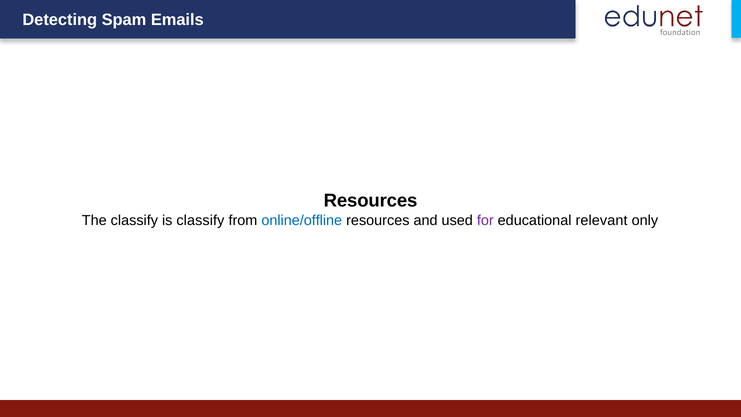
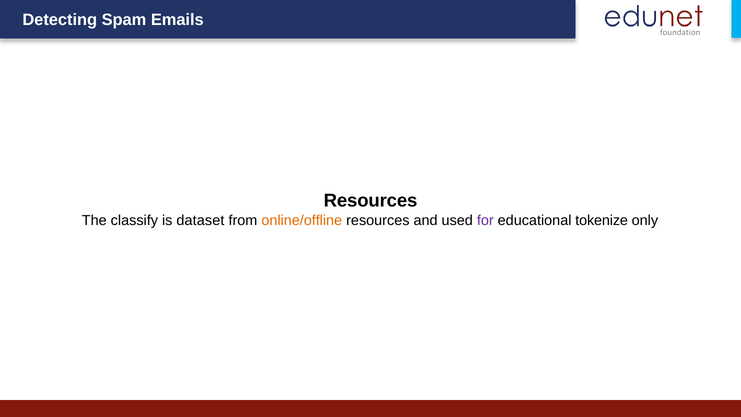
is classify: classify -> dataset (200, 220)
online/offline colour: blue -> orange (302, 220)
relevant: relevant -> tokenize (602, 220)
